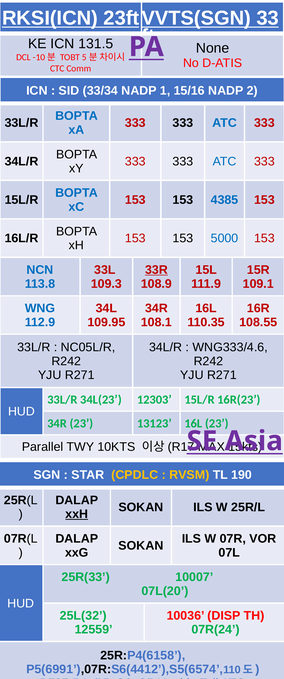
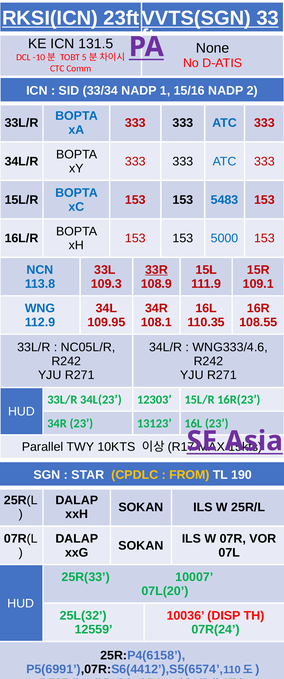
4385: 4385 -> 5483 (225, 200)
RVSM: RVSM -> FROM (189, 475)
xxH underline: present -> none (77, 514)
